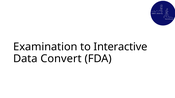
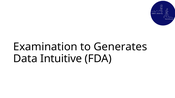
Interactive: Interactive -> Generates (120, 47)
Convert: Convert -> Intuitive (61, 59)
